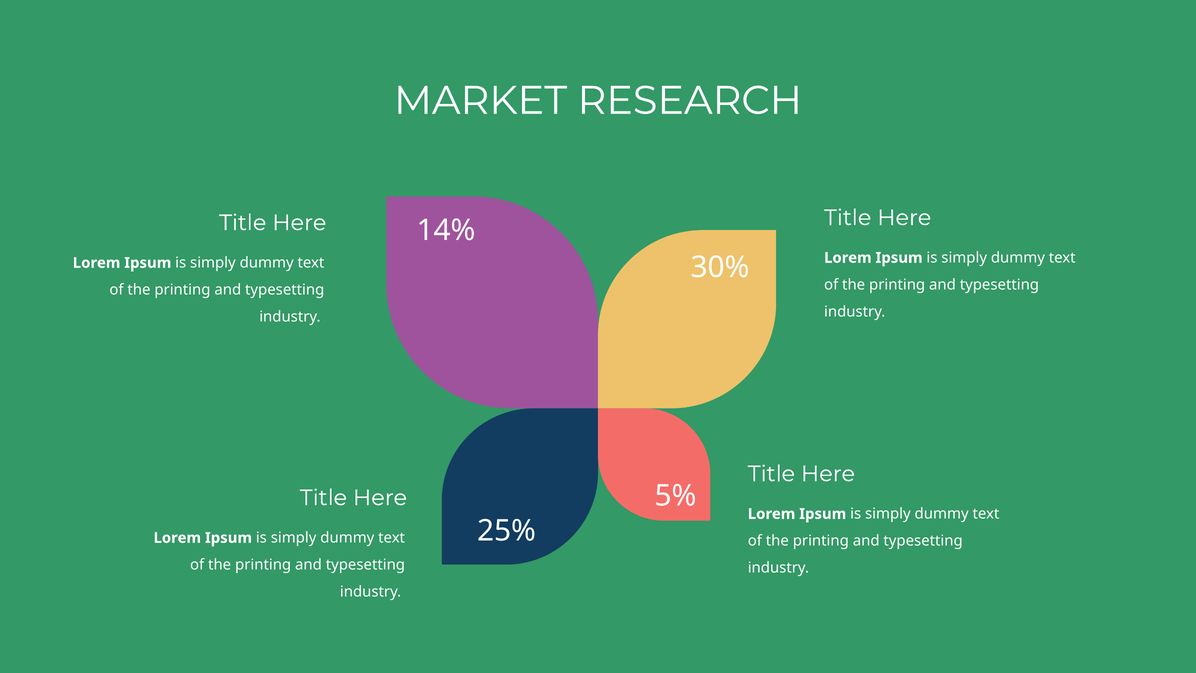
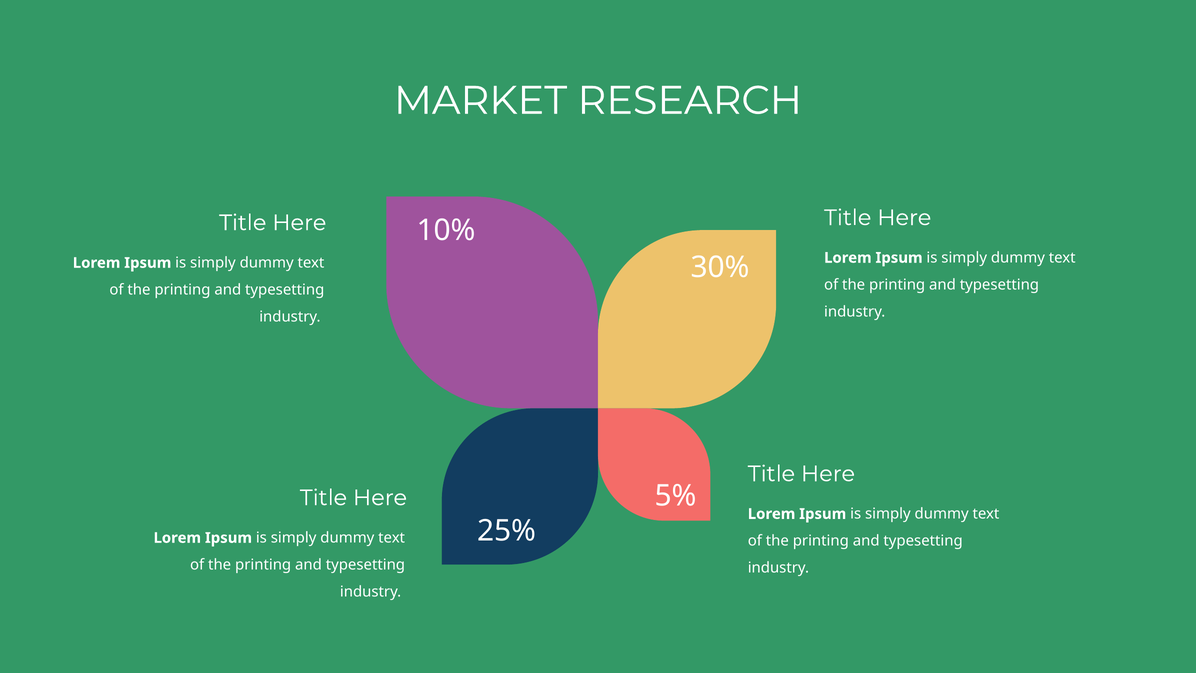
14%: 14% -> 10% (446, 230)
